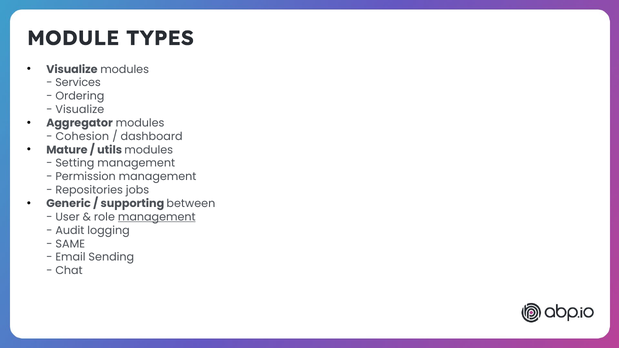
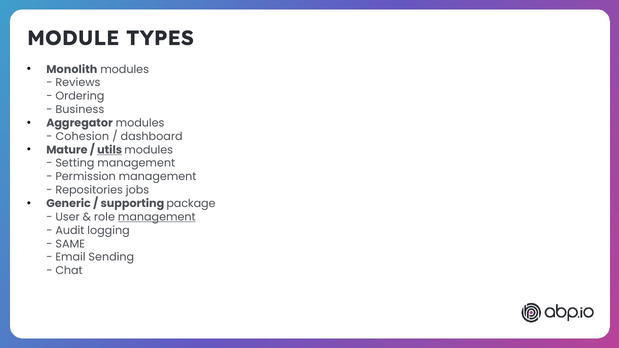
Visualize: Visualize -> Monolith (72, 69)
Services: Services -> Reviews (78, 83)
Visualize: Visualize -> Business (80, 110)
utils underline: none -> present (110, 150)
between: between -> package (191, 204)
